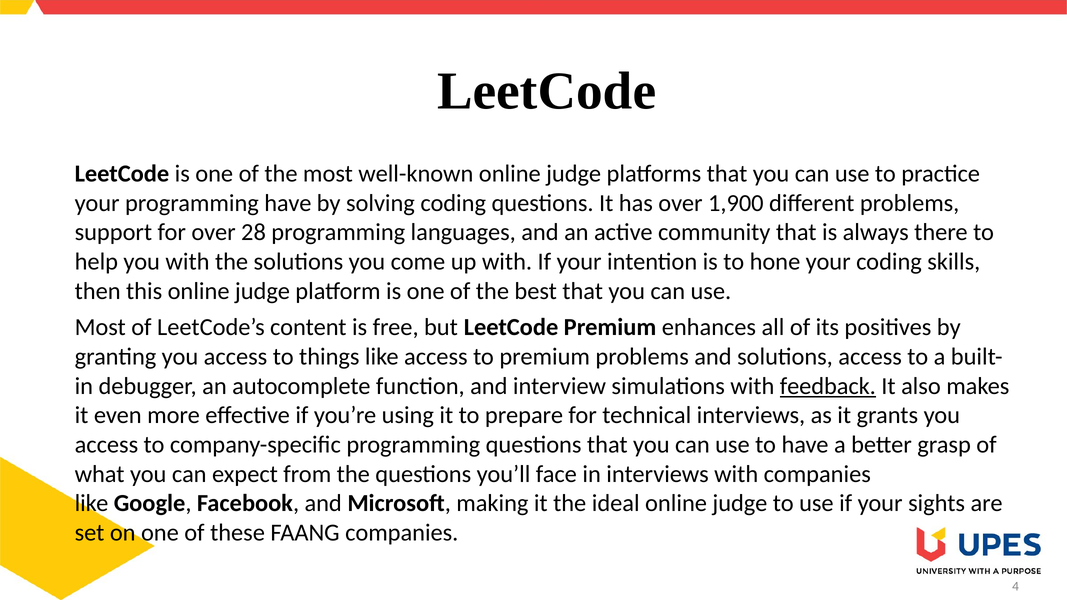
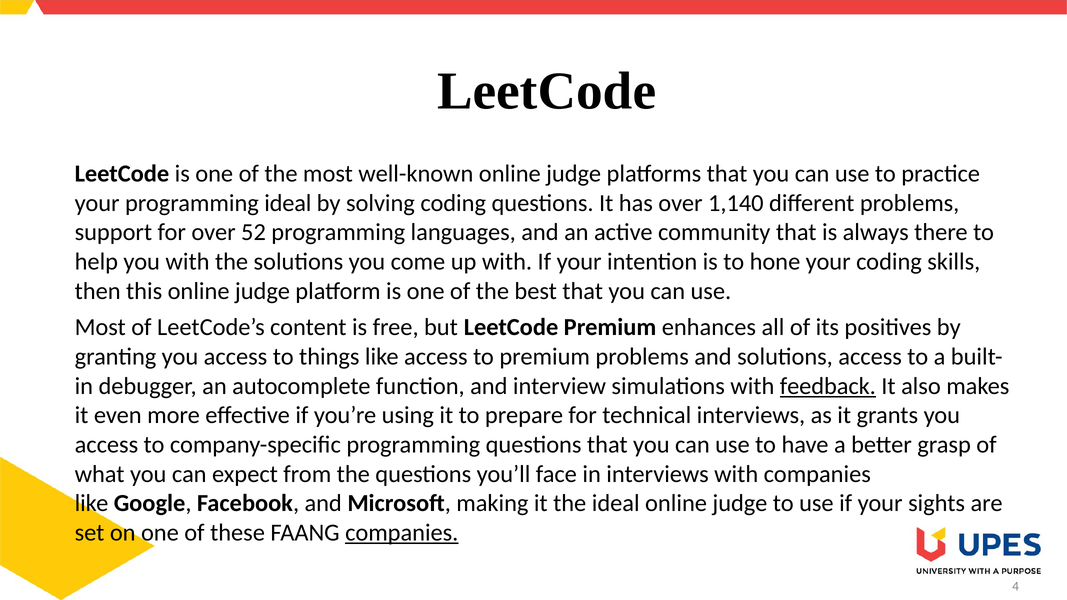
programming have: have -> ideal (288, 203)
1,900: 1,900 -> 1,140 (736, 203)
28: 28 -> 52 (253, 232)
companies underline: none -> present (402, 533)
